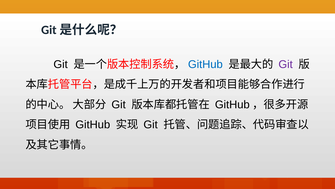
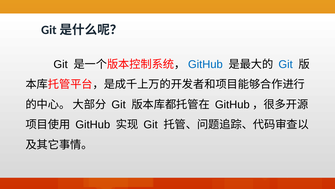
Git colour: purple -> blue (286, 64)
